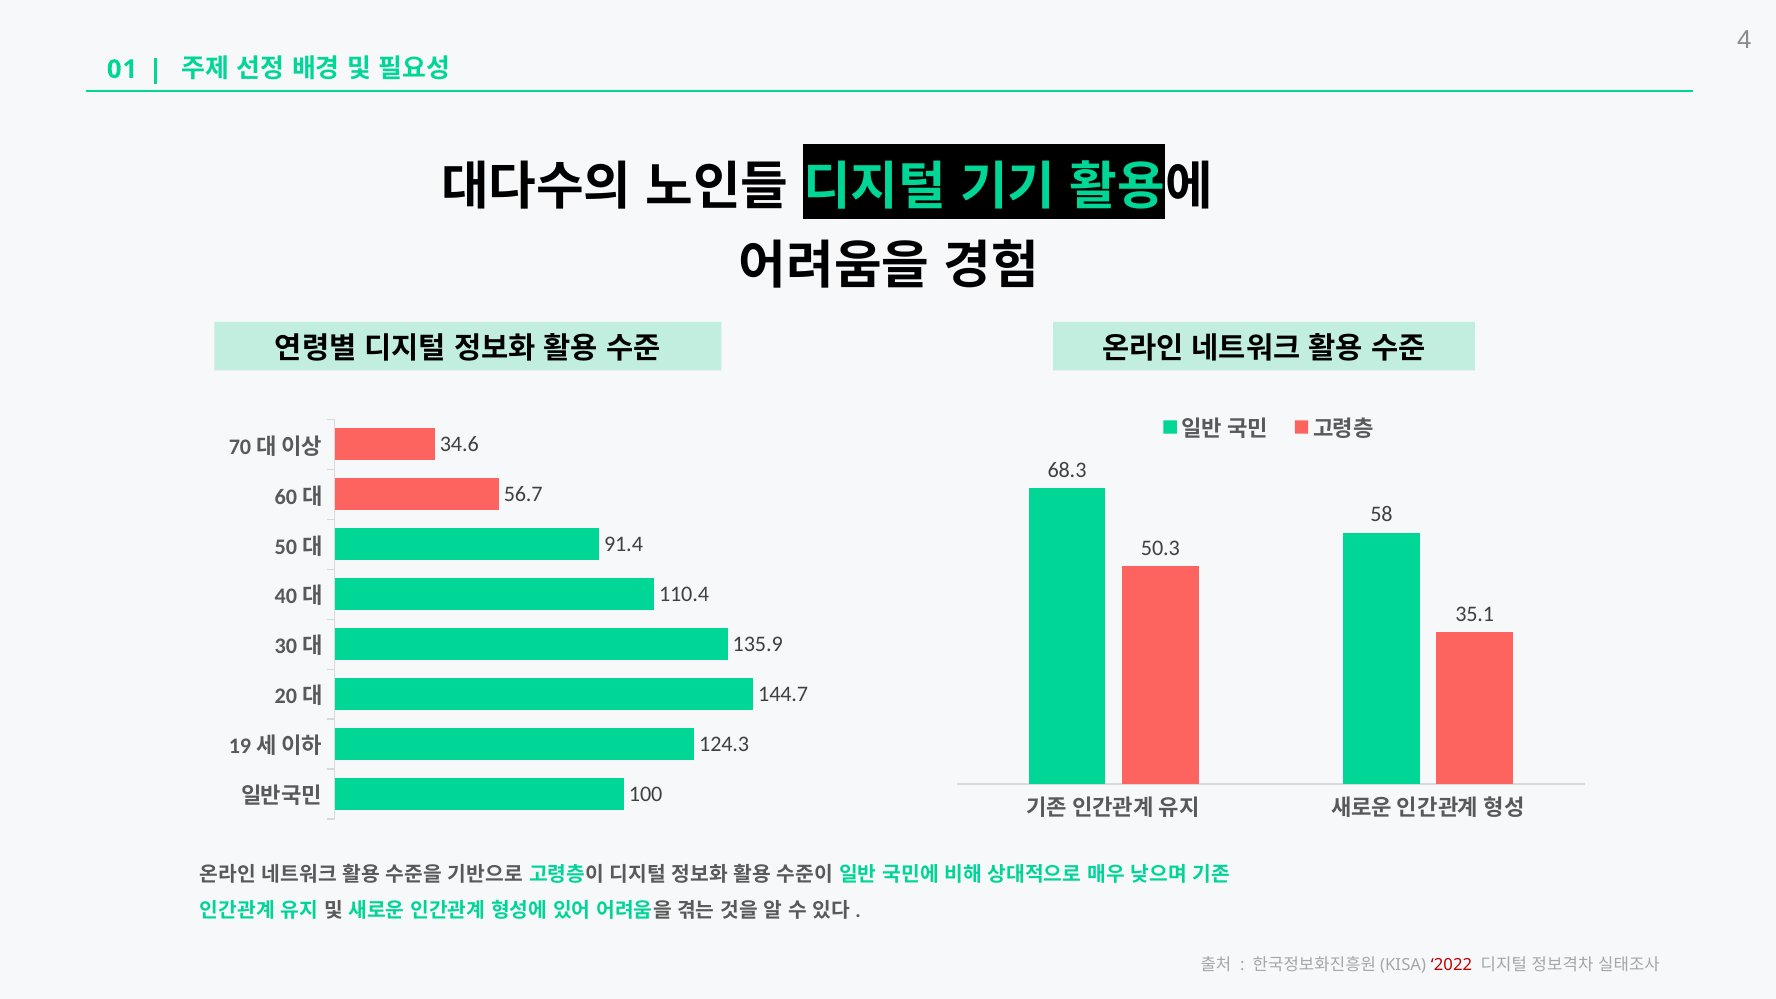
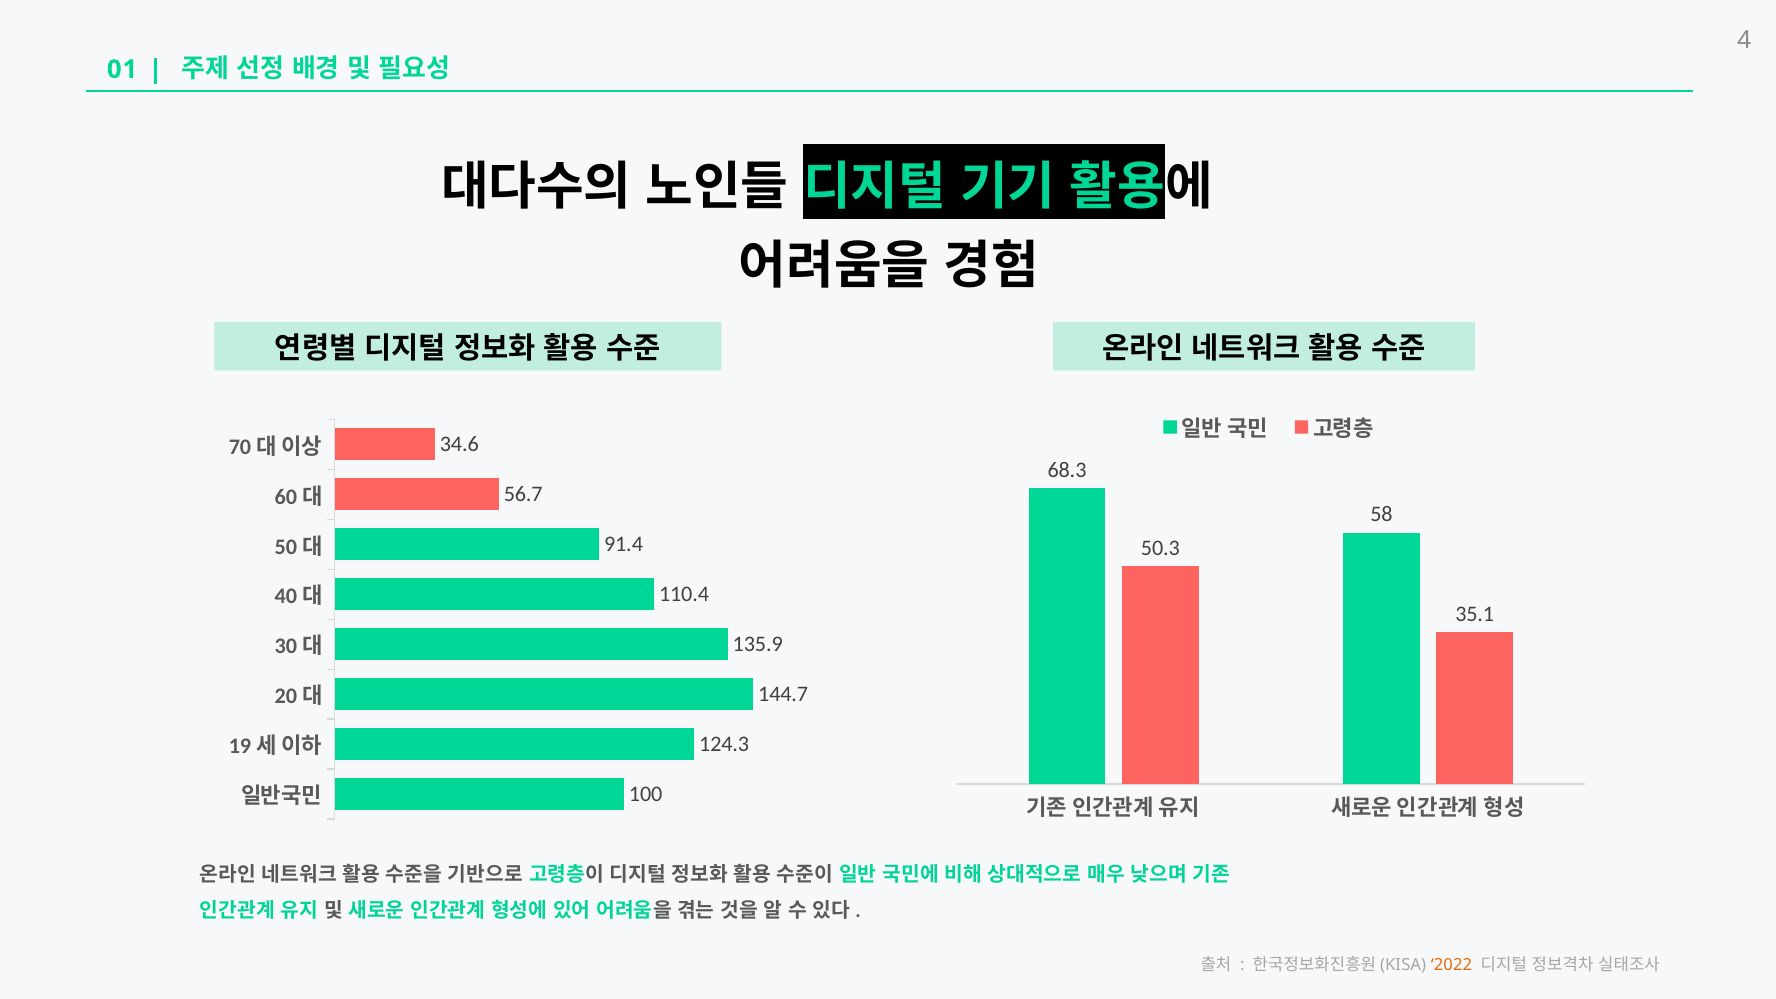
2022 colour: red -> orange (1451, 965)
